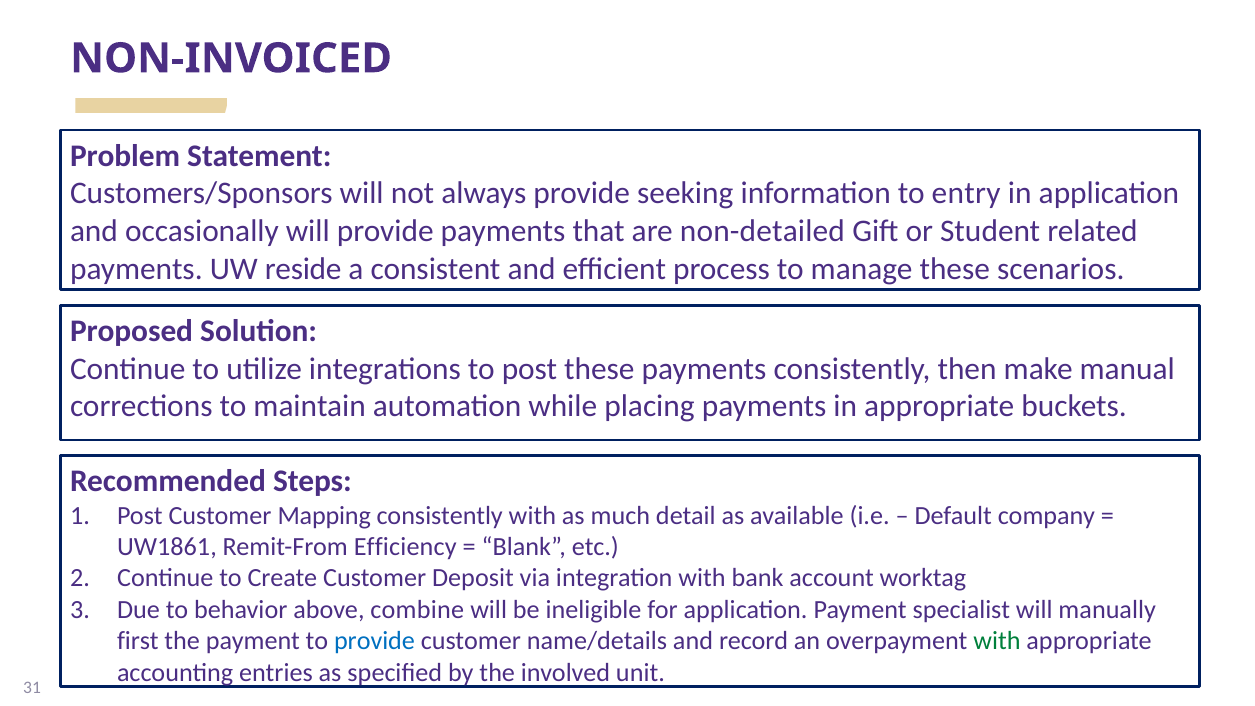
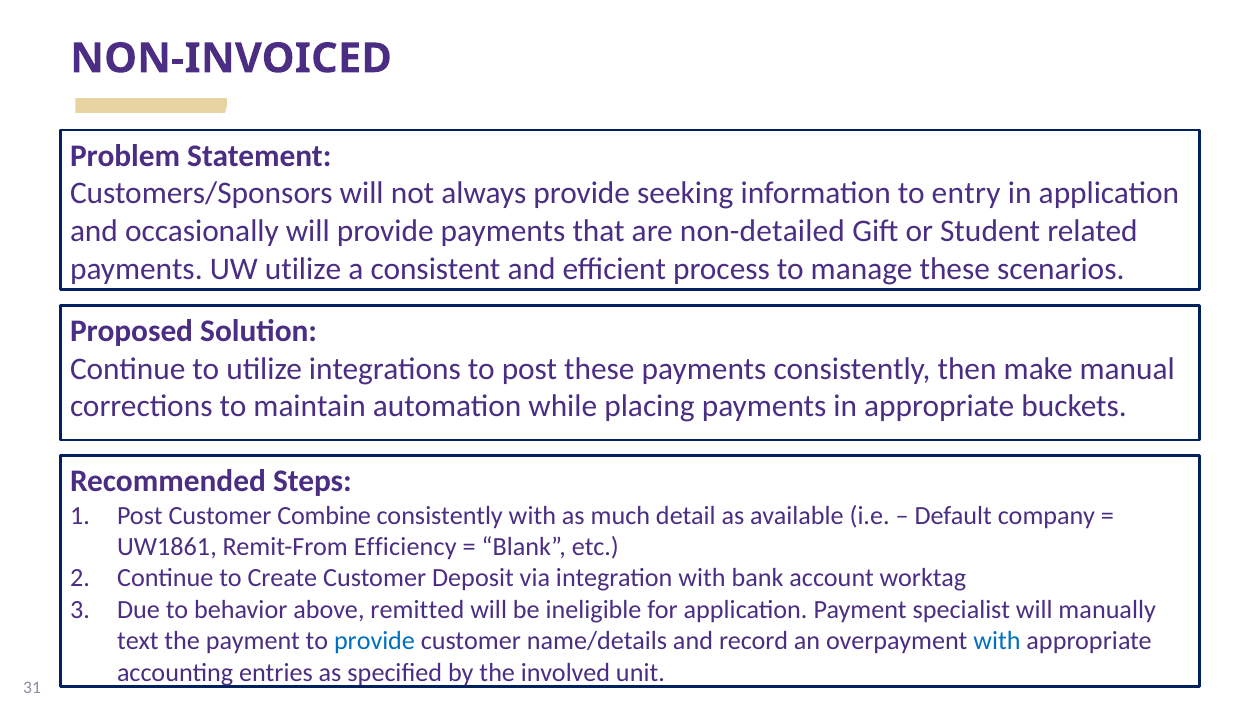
UW reside: reside -> utilize (303, 269)
Mapping: Mapping -> Combine (324, 515)
combine: combine -> remitted (417, 610)
first: first -> text (138, 641)
with colour: green -> blue (997, 641)
